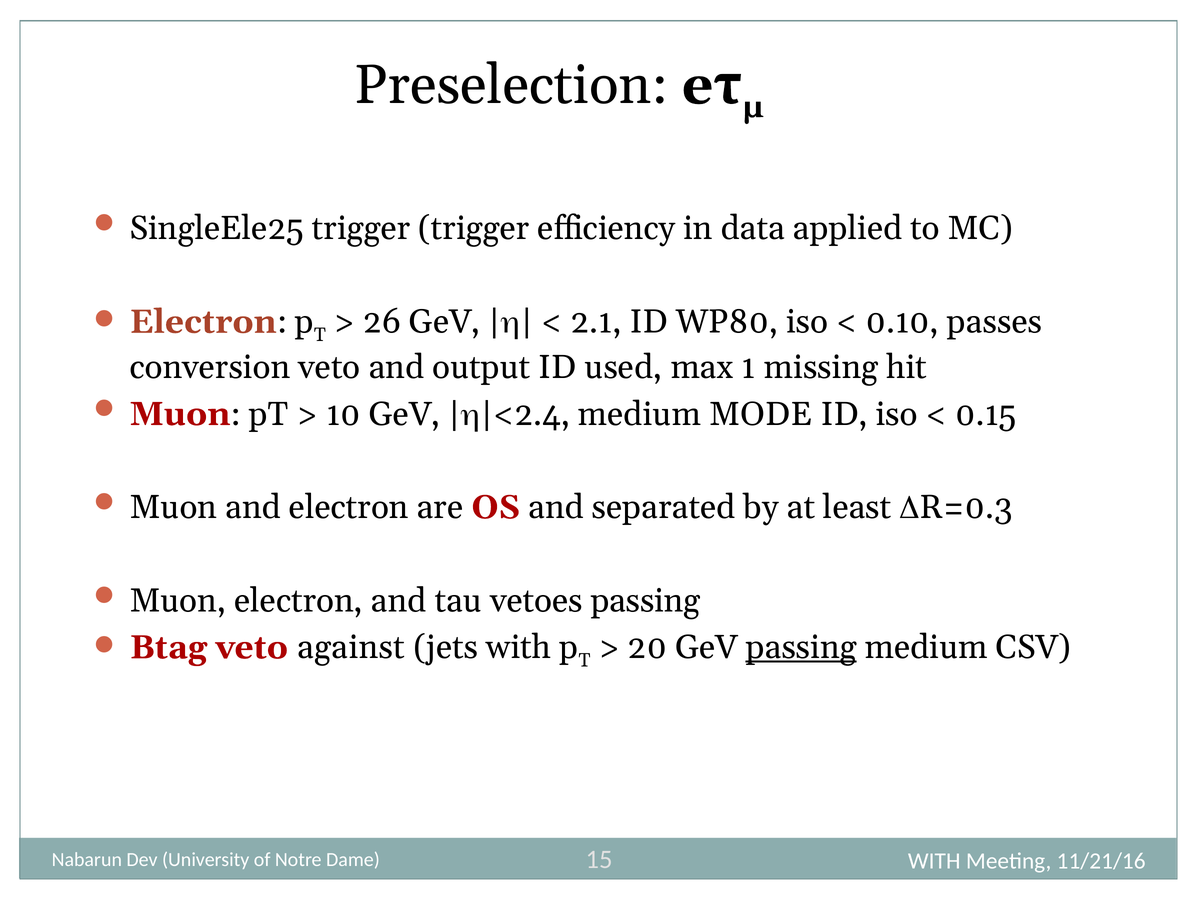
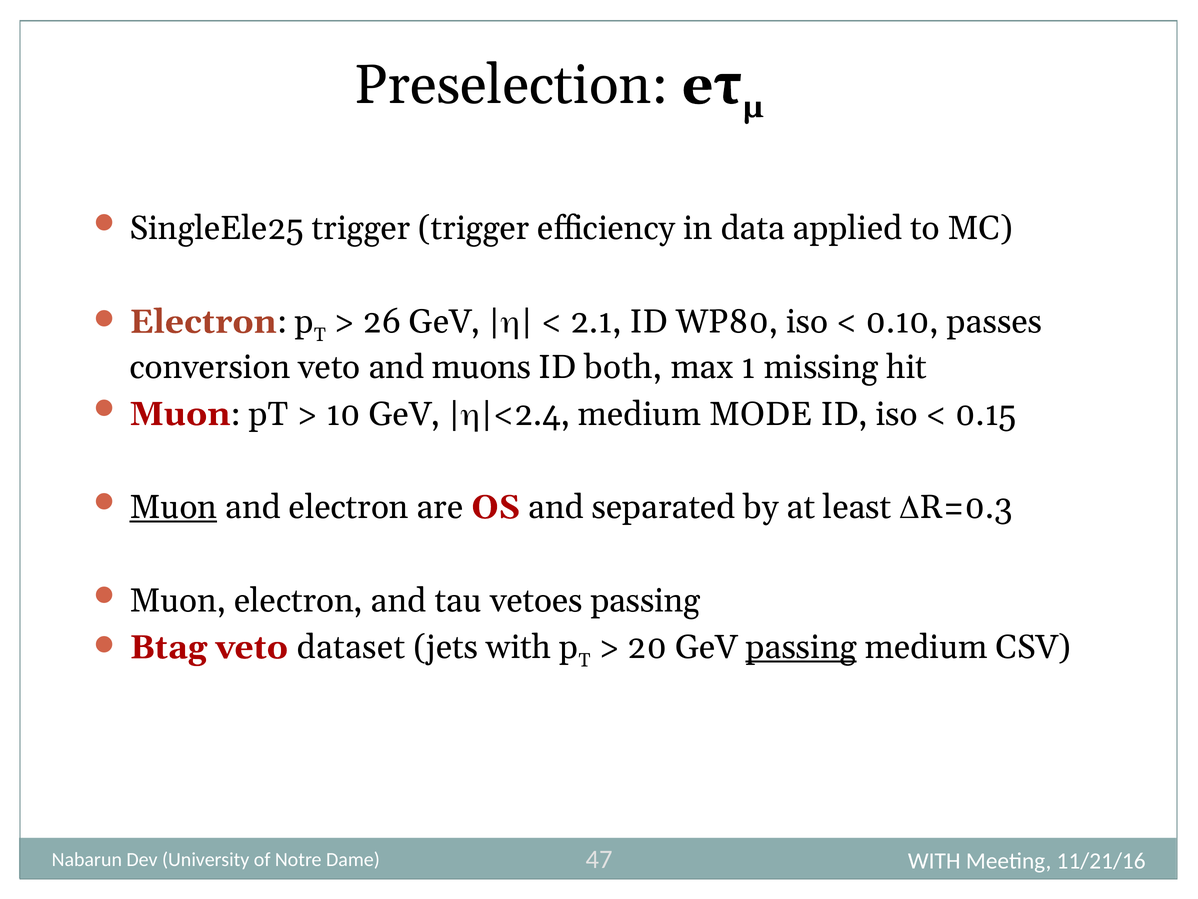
output: output -> muons (481, 367)
used: used -> both (623, 367)
Muon underline: none -> present (173, 507)
against: against -> dataset (351, 647)
15: 15 -> 47 (599, 859)
